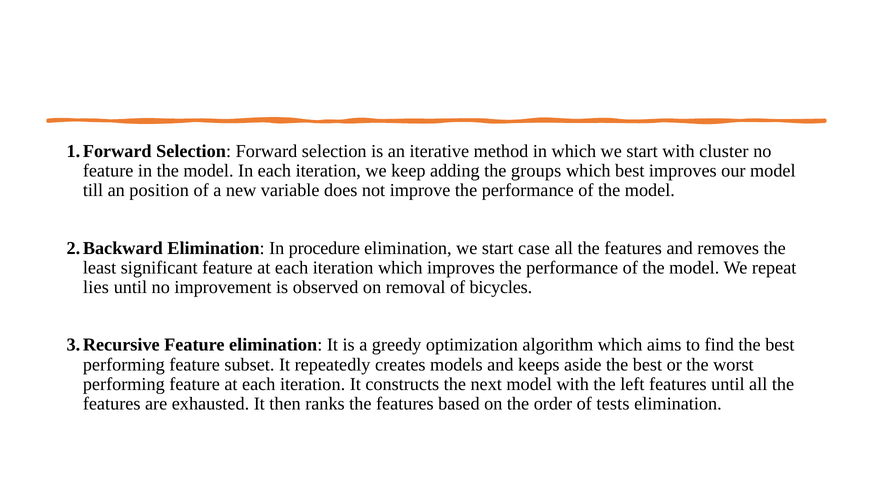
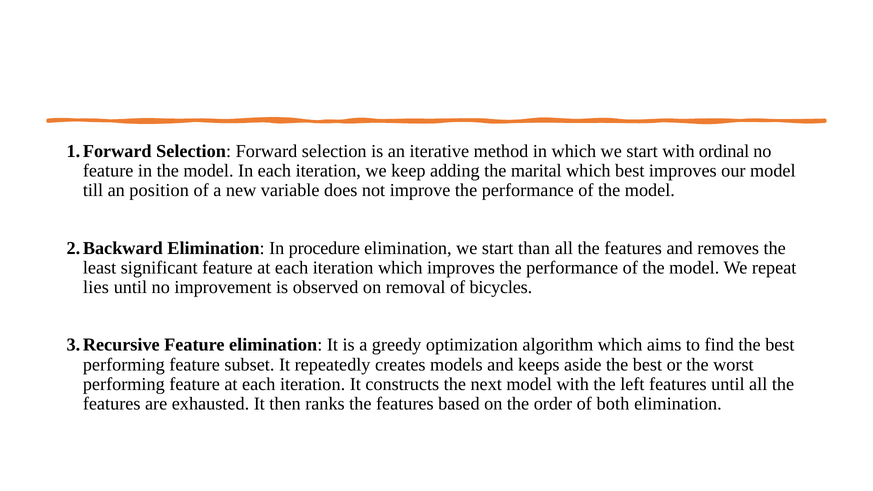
cluster: cluster -> ordinal (724, 151)
groups: groups -> marital (536, 171)
case: case -> than (534, 248)
tests: tests -> both (613, 404)
